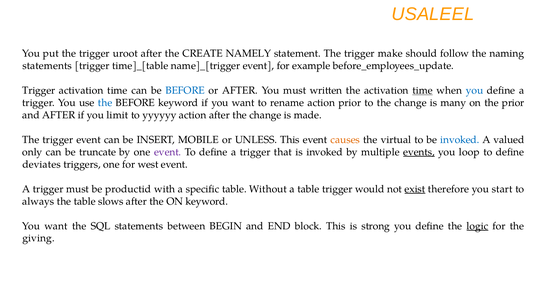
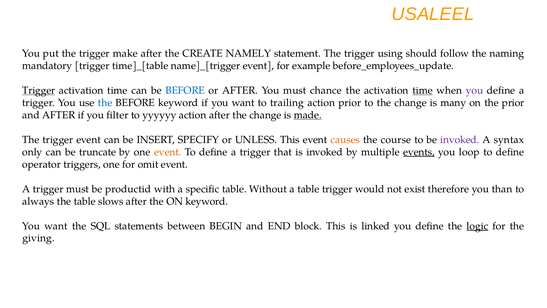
uroot: uroot -> make (125, 53)
make: make -> using (390, 53)
statements: statements -> mandatory (47, 66)
Trigger underline: none -> present (39, 90)
written: written -> chance (326, 90)
you colour: blue -> purple (475, 90)
rename: rename -> trailing (287, 103)
limit: limit -> filter (117, 115)
made underline: none -> present (308, 115)
MOBILE: MOBILE -> SPECIFY (198, 140)
virtual: virtual -> course (396, 140)
invoked colour: blue -> purple (460, 140)
valued: valued -> syntax (509, 140)
event colour: purple -> orange (168, 152)
deviates: deviates -> operator (42, 164)
west: west -> omit (148, 164)
exist underline: present -> none (415, 189)
start: start -> than (502, 189)
strong: strong -> linked (376, 226)
